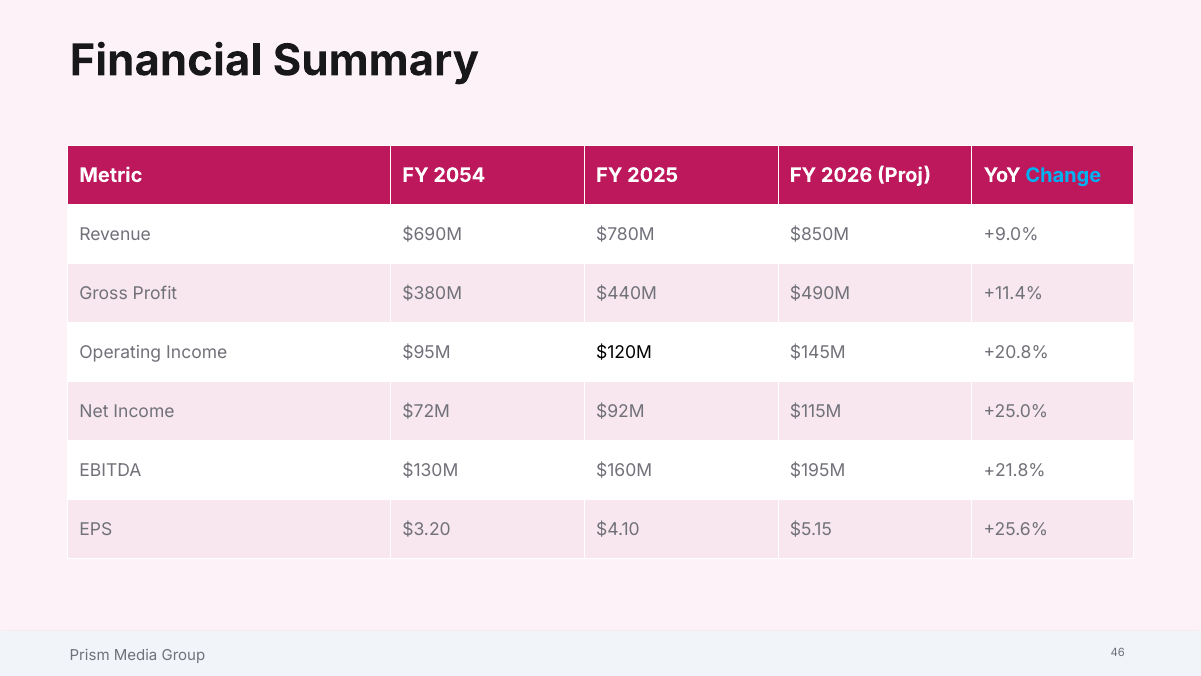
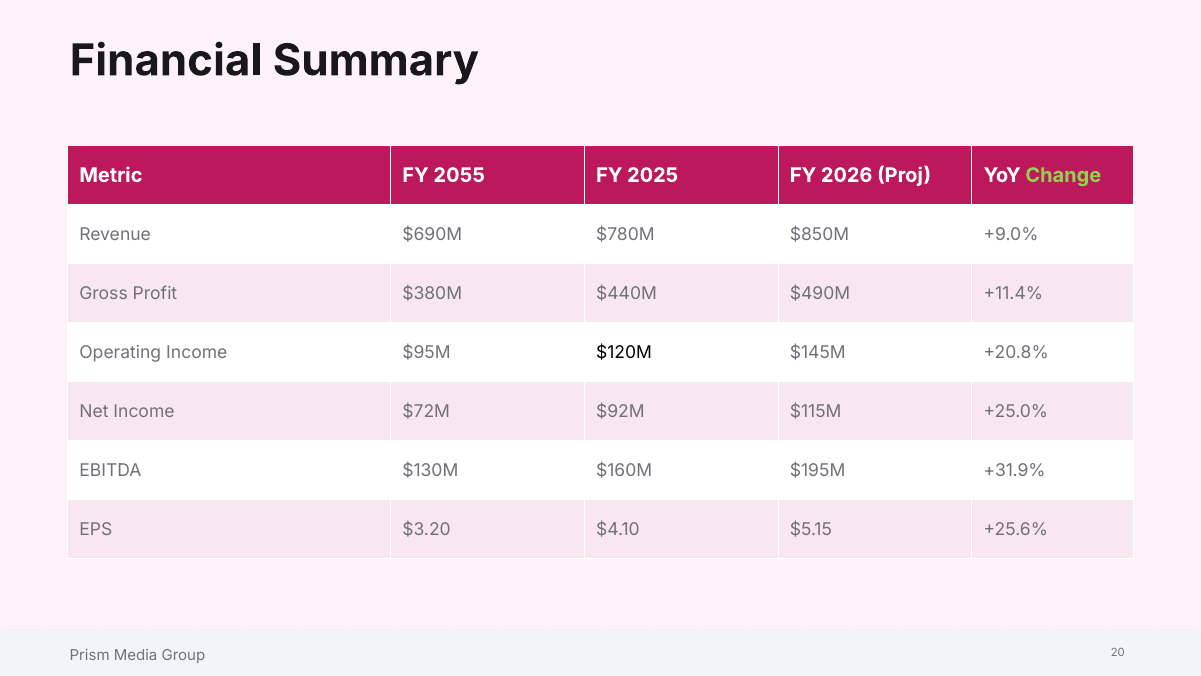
2054: 2054 -> 2055 (459, 175)
Change colour: light blue -> light green (1063, 175)
+21.8%: +21.8% -> +31.9% (1015, 470)
46: 46 -> 20 (1118, 652)
